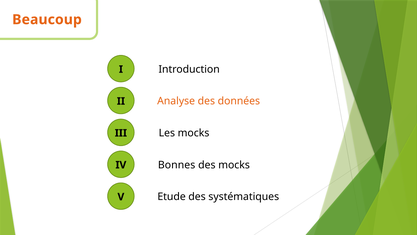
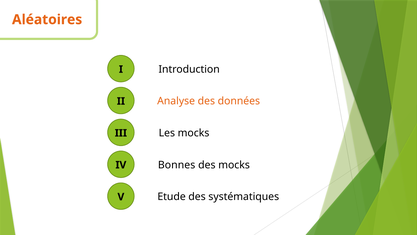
Beaucoup: Beaucoup -> Aléatoires (47, 20)
